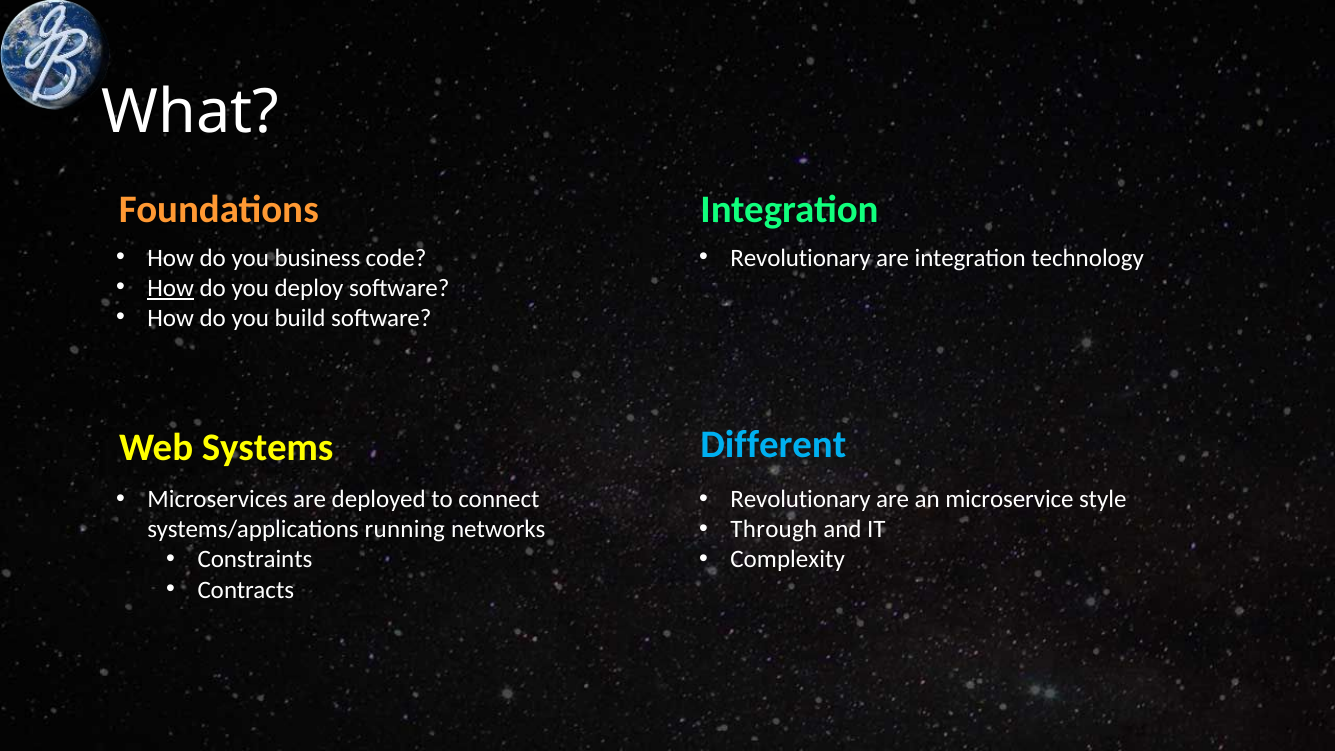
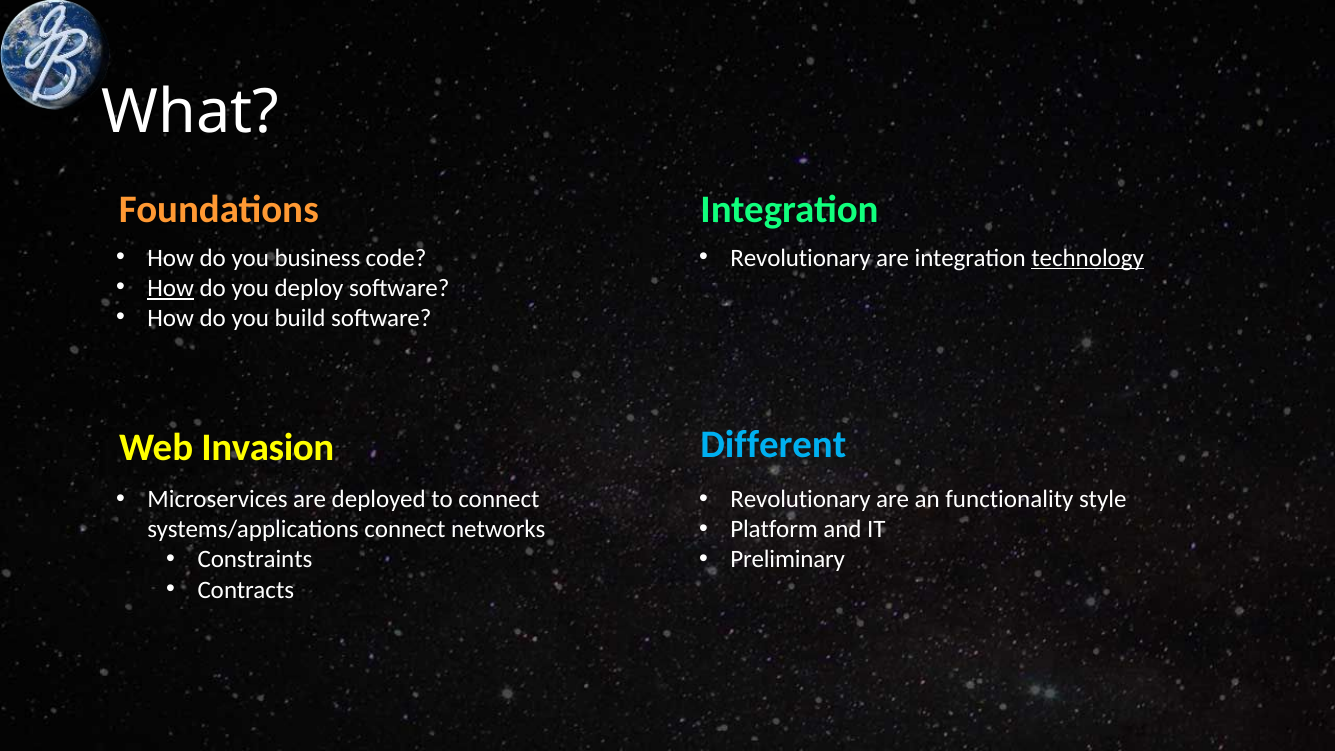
technology underline: none -> present (1088, 258)
Systems: Systems -> Invasion (268, 447)
microservice: microservice -> functionality (1009, 500)
Through: Through -> Platform (774, 530)
systems/applications running: running -> connect (405, 530)
Complexity: Complexity -> Preliminary (788, 560)
